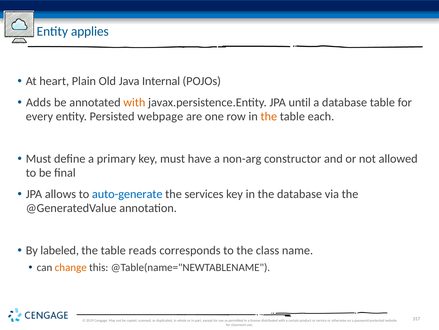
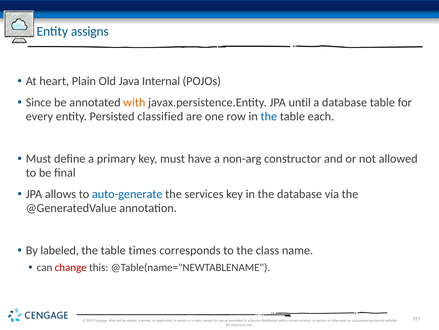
applies: applies -> assigns (90, 31)
Adds: Adds -> Since (39, 102)
webpage: webpage -> classified (160, 116)
the colour: orange -> blue (269, 116)
reads: reads -> times (143, 250)
change colour: orange -> red (71, 267)
